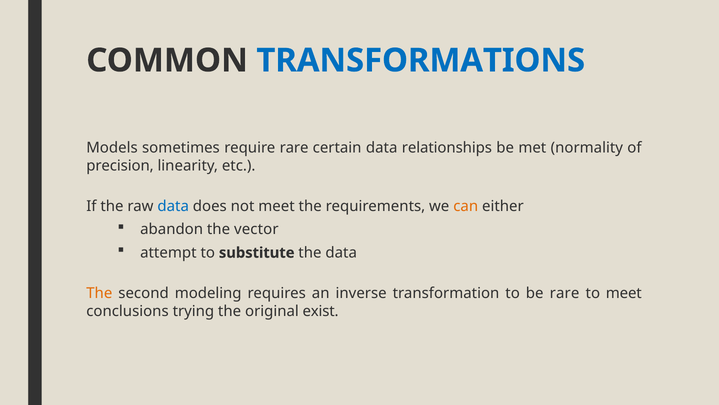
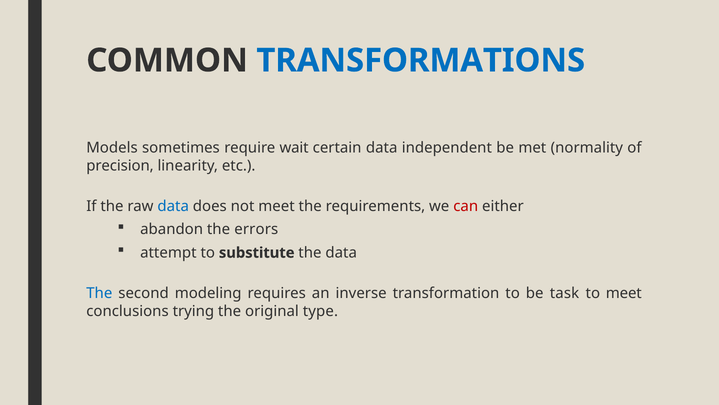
require rare: rare -> wait (294, 148)
relationships: relationships -> independent (447, 148)
can colour: orange -> red (466, 206)
vector: vector -> errors (256, 229)
The colour: orange -> blue (99, 293)
be rare: rare -> task (565, 293)
exist: exist -> type (320, 311)
